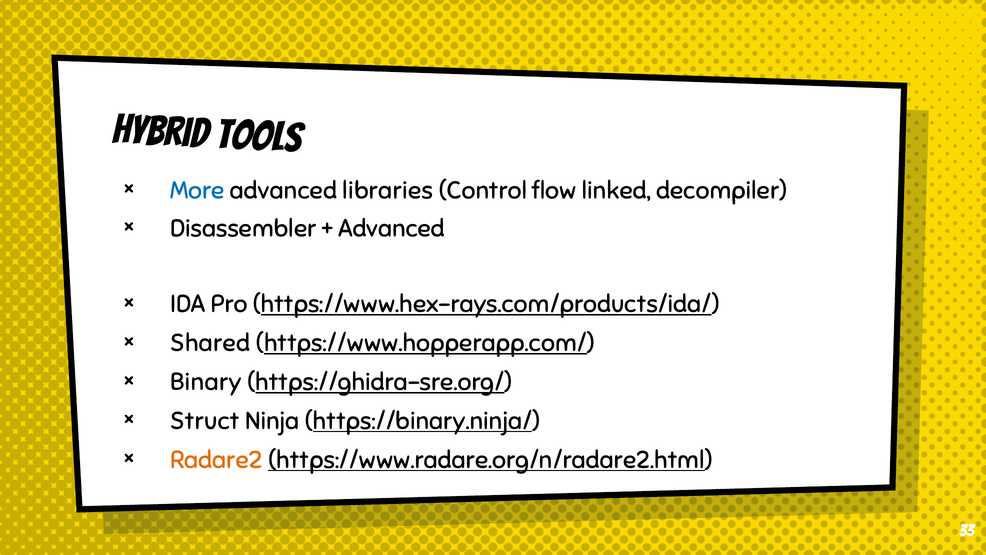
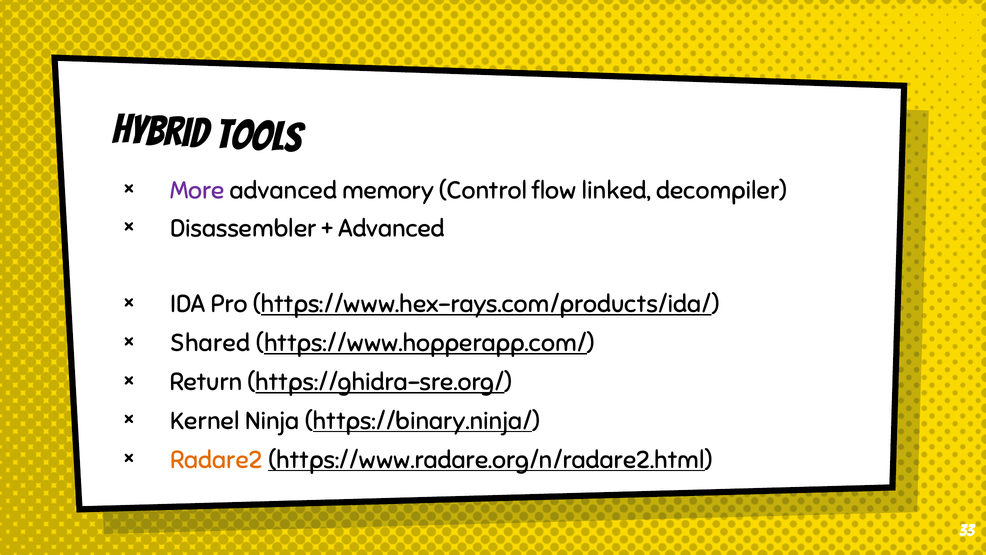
More colour: blue -> purple (197, 191)
libraries: libraries -> memory (388, 191)
Binary: Binary -> Return (206, 382)
Struct: Struct -> Kernel (205, 421)
